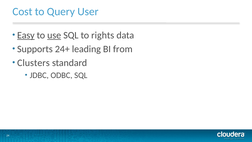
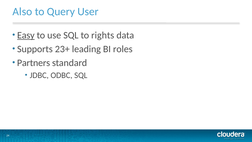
Cost: Cost -> Also (22, 12)
use underline: present -> none (54, 35)
24+: 24+ -> 23+ (62, 49)
from: from -> roles (123, 49)
Clusters: Clusters -> Partners (34, 63)
